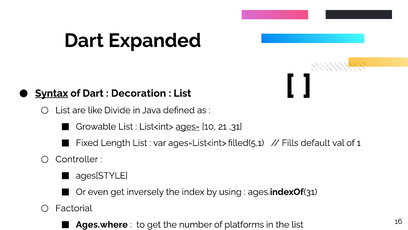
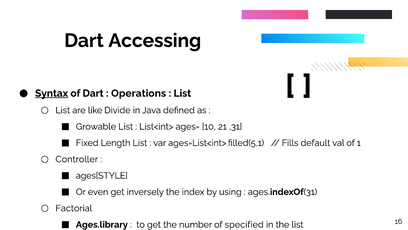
Expanded: Expanded -> Accessing (155, 41)
Decoration: Decoration -> Operations (139, 93)
ages= underline: present -> none (188, 126)
Ages.where: Ages.where -> Ages.library (102, 224)
platforms: platforms -> specified (244, 224)
